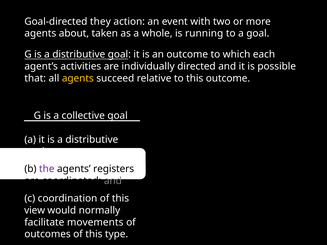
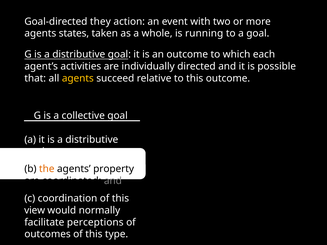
about: about -> states (74, 33)
the colour: purple -> orange (47, 169)
registers: registers -> property (114, 169)
movements: movements -> perceptions (95, 222)
